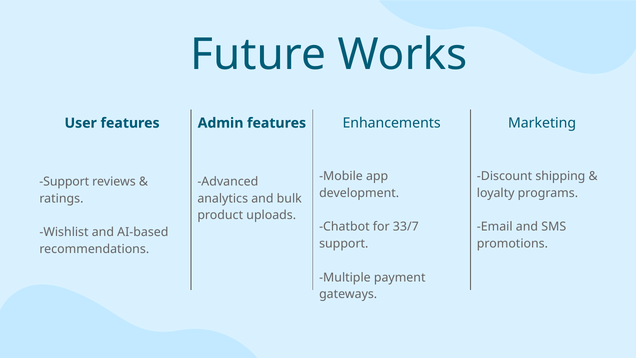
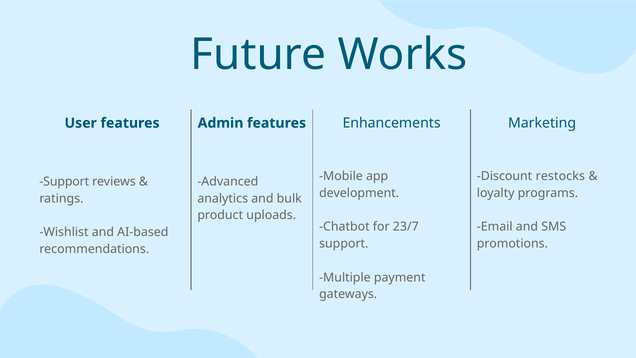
shipping: shipping -> restocks (560, 176)
33/7: 33/7 -> 23/7 (406, 227)
